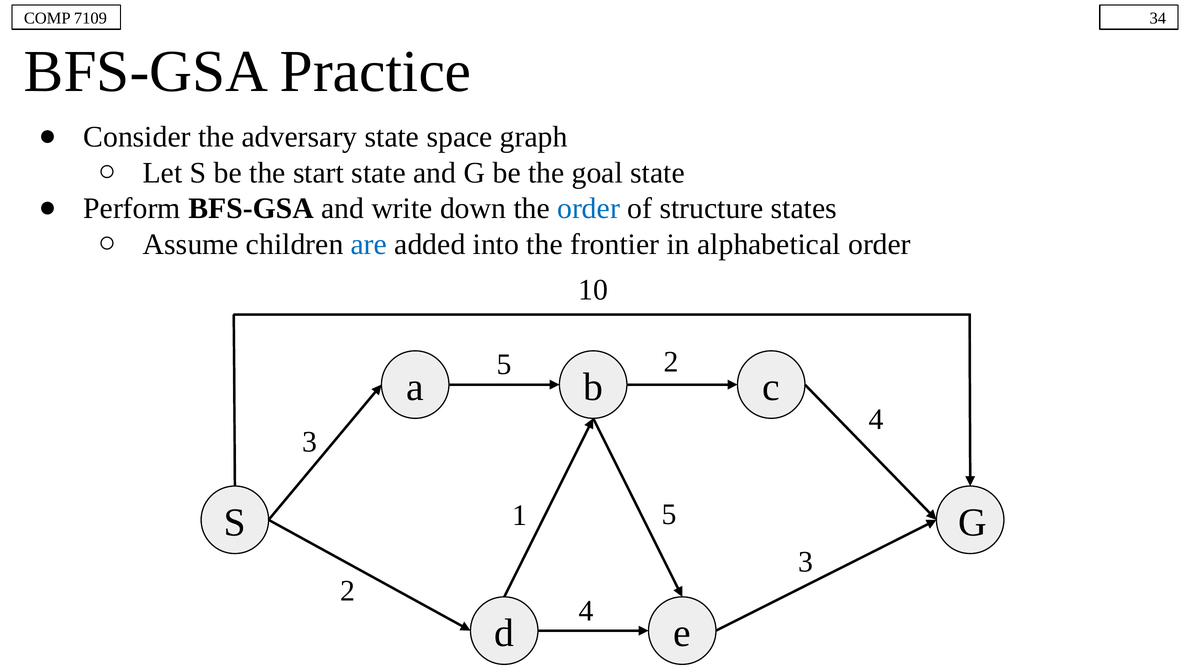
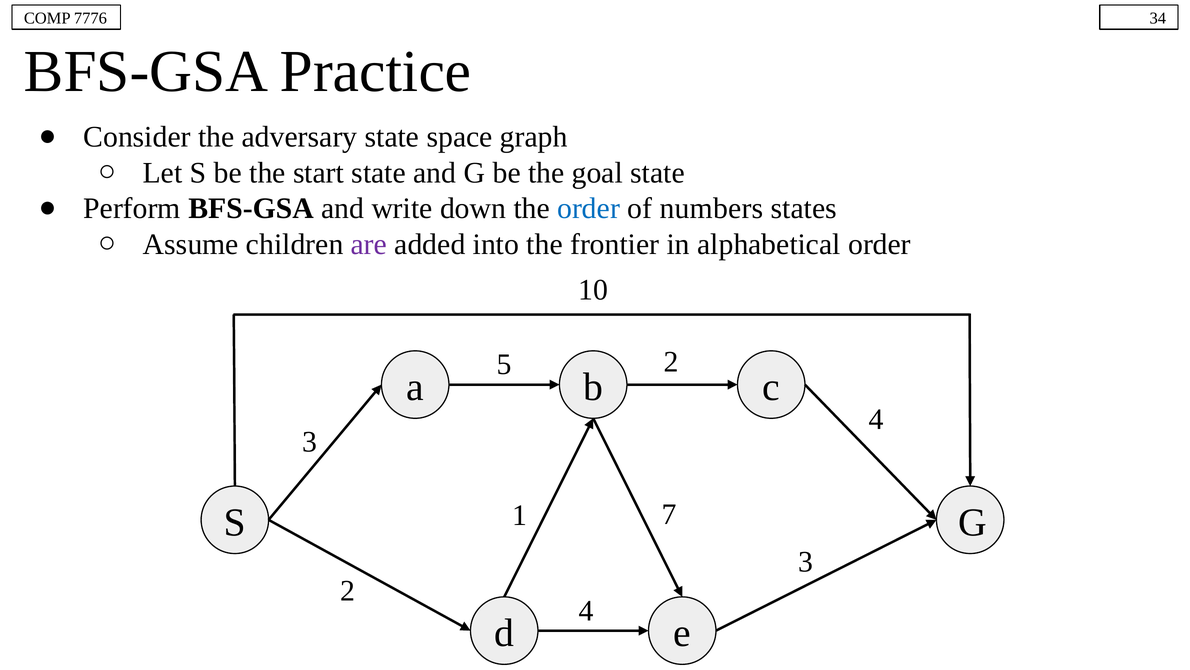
7109: 7109 -> 7776 (90, 18)
structure: structure -> numbers (711, 208)
are colour: blue -> purple (369, 244)
1 5: 5 -> 7 (669, 514)
